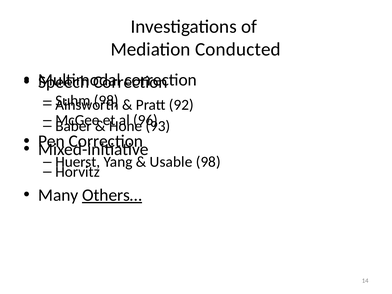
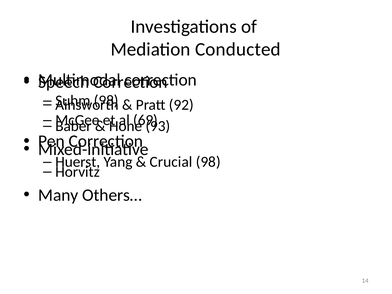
96: 96 -> 69 (146, 120)
Usable: Usable -> Crucial (171, 162)
Others… underline: present -> none (112, 195)
